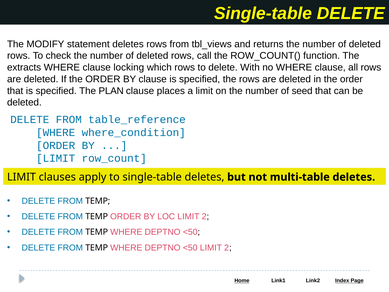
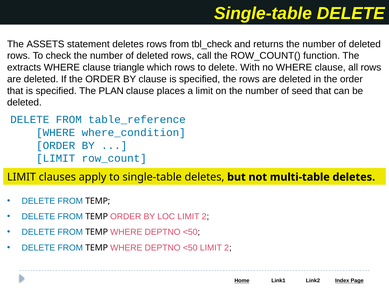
MODIFY: MODIFY -> ASSETS (45, 44)
tbl_views: tbl_views -> tbl_check (212, 44)
locking: locking -> triangle (129, 67)
